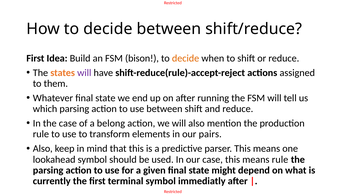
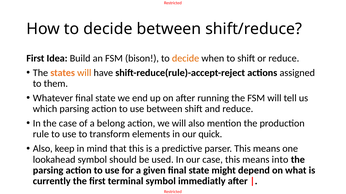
will colour: purple -> orange (84, 73)
pairs: pairs -> quick (210, 135)
means rule: rule -> into (280, 160)
